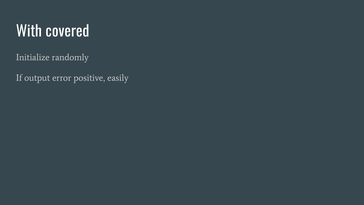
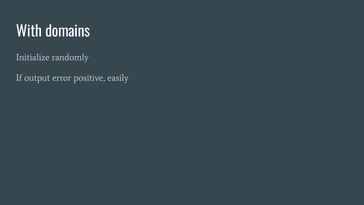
covered: covered -> domains (68, 32)
